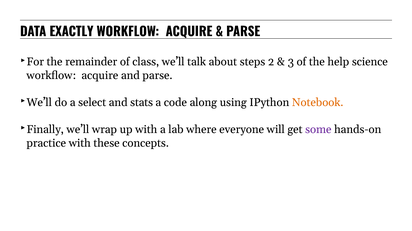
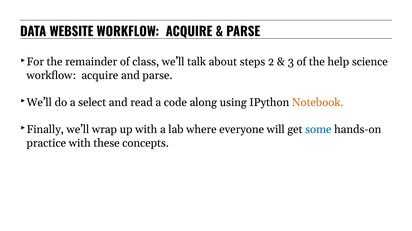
EXACTLY: EXACTLY -> WEBSITE (71, 32)
stats: stats -> read (142, 103)
some colour: purple -> blue (318, 130)
